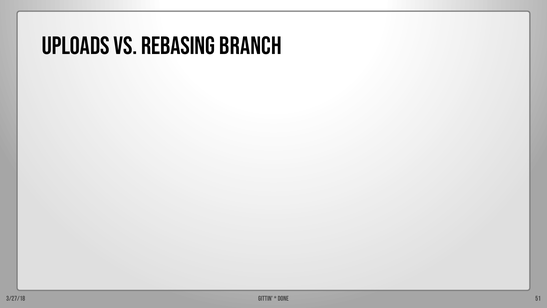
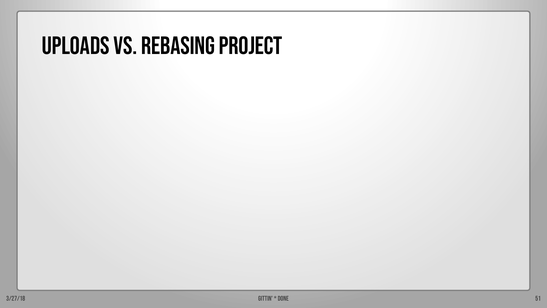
branch: branch -> project (251, 46)
